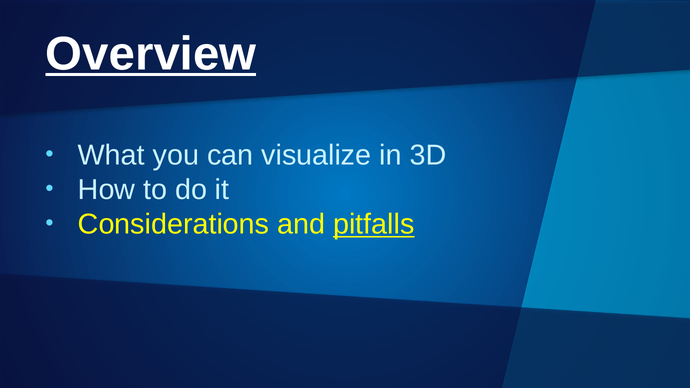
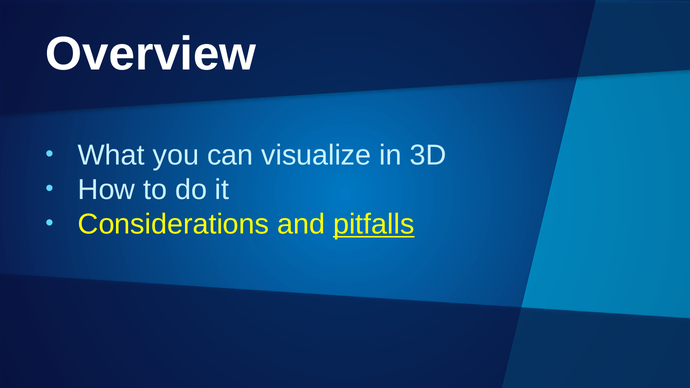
Overview underline: present -> none (151, 54)
